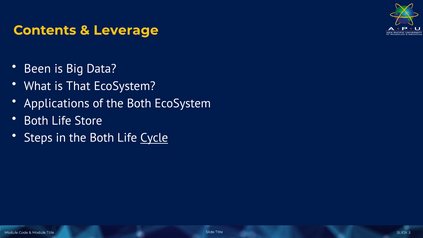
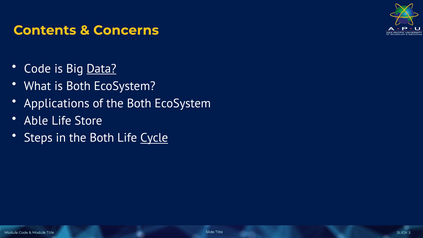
Leverage: Leverage -> Concerns (126, 30)
Been: Been -> Code (37, 69)
Data underline: none -> present (101, 69)
is That: That -> Both (78, 86)
Both: Both -> Able (36, 121)
